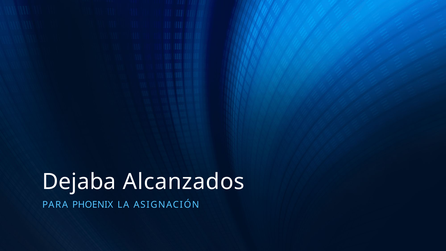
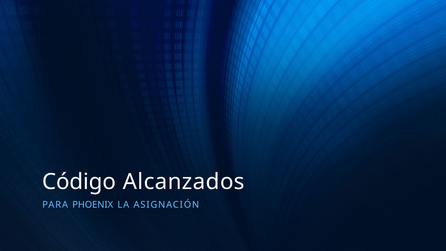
Dejaba: Dejaba -> Código (79, 182)
